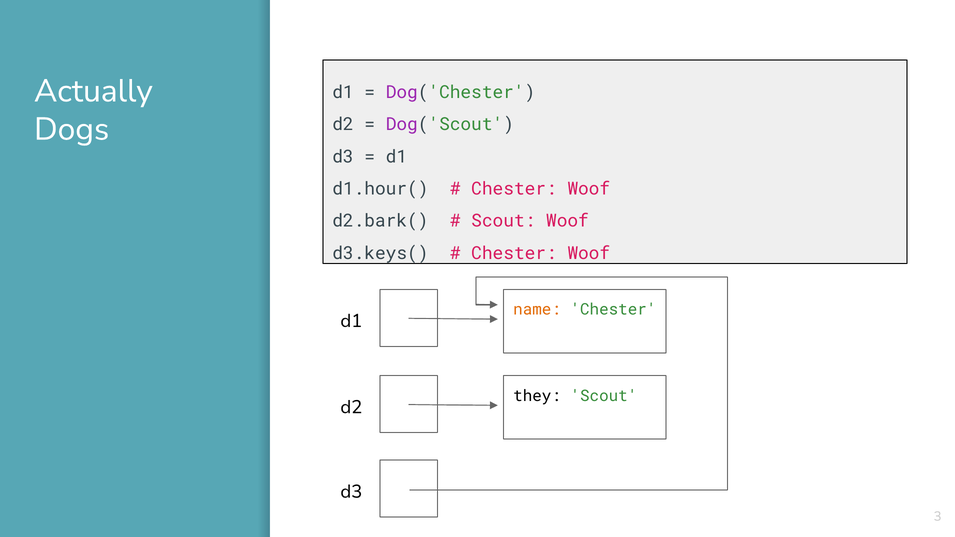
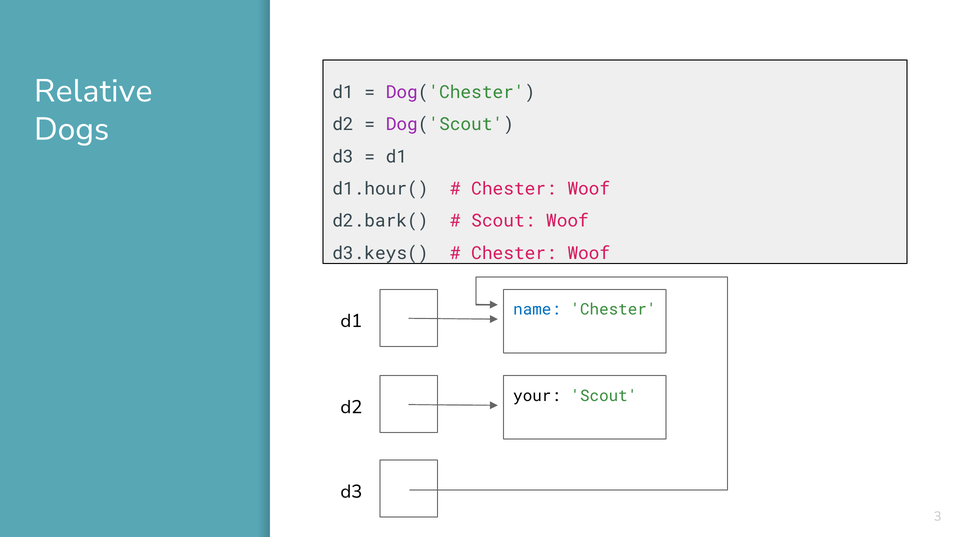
Actually: Actually -> Relative (93, 91)
name colour: orange -> blue (537, 310)
they: they -> your (537, 396)
